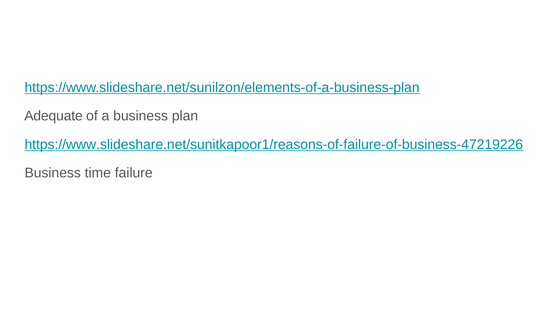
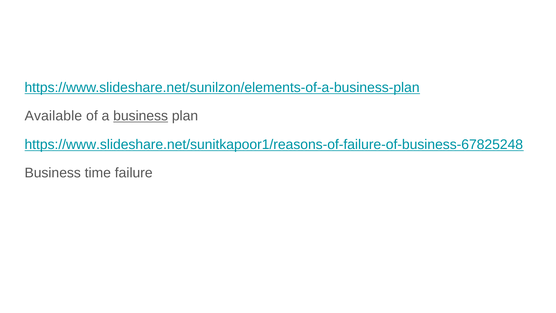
Adequate: Adequate -> Available (53, 116)
business underline: none -> present (141, 116)
https://www.slideshare.net/sunitkapoor1/reasons-of-failure-of-business-47219226: https://www.slideshare.net/sunitkapoor1/reasons-of-failure-of-business-47219226 -> https://www.slideshare.net/sunitkapoor1/reasons-of-failure-of-business-67825248 (274, 144)
